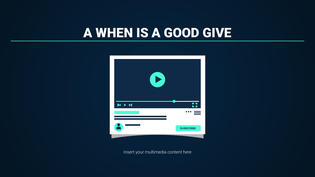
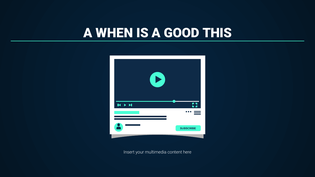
GIVE: GIVE -> THIS (217, 33)
